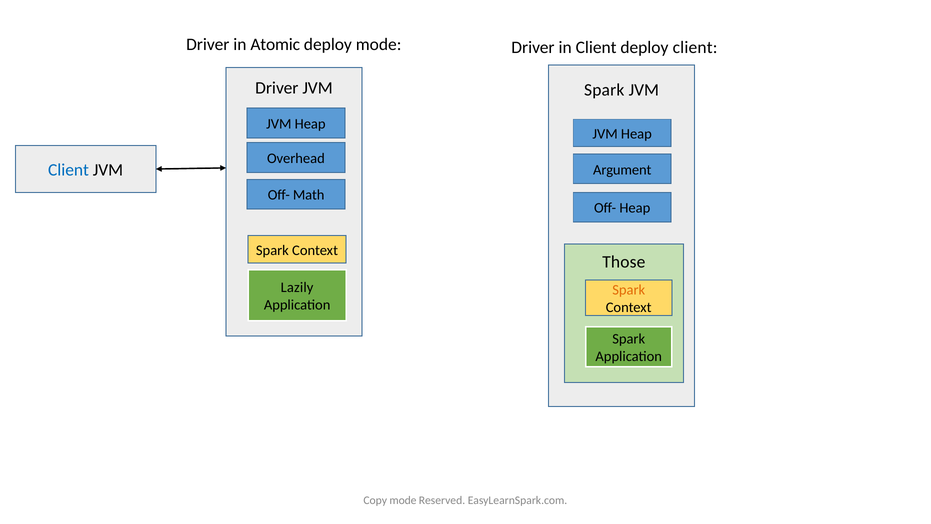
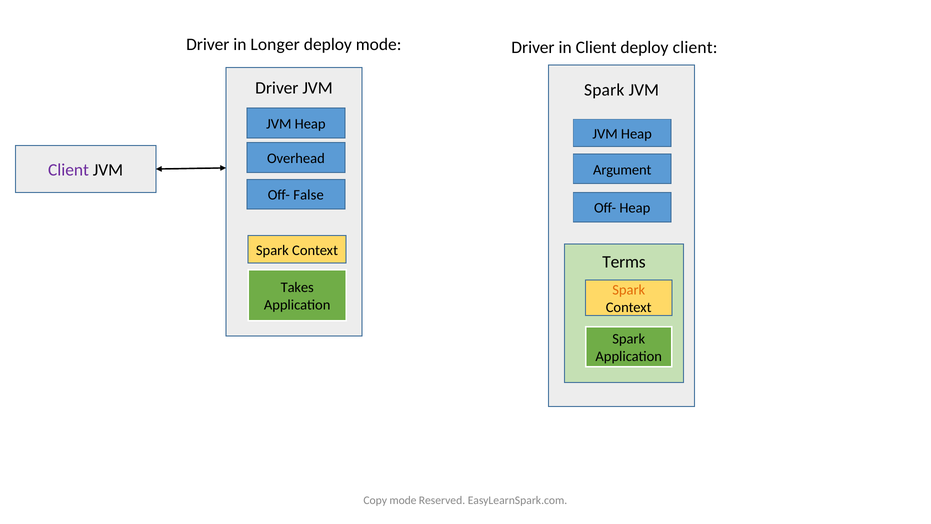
Atomic: Atomic -> Longer (275, 45)
Client colour: blue -> purple (68, 170)
Math: Math -> False (309, 195)
Those: Those -> Terms (624, 262)
Lazily: Lazily -> Takes (297, 287)
